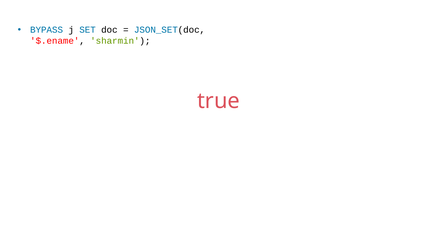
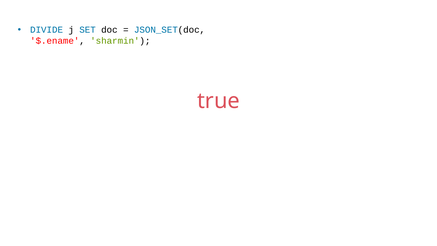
BYPASS: BYPASS -> DIVIDE (47, 30)
